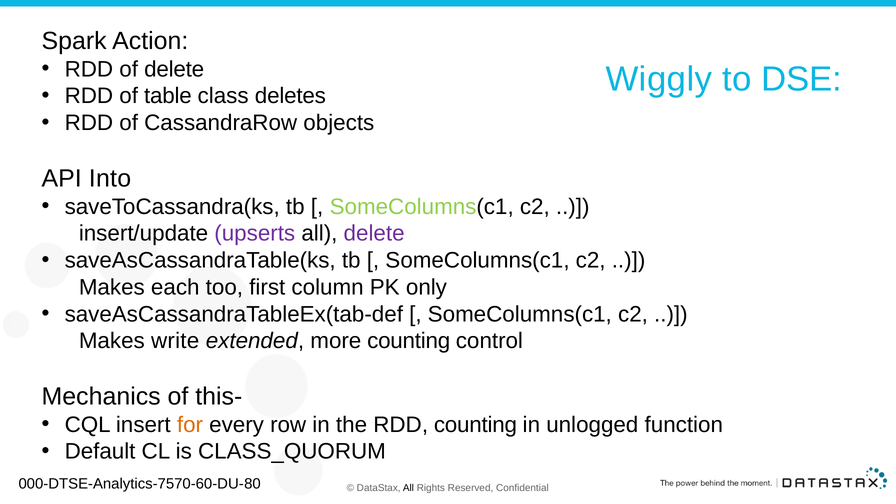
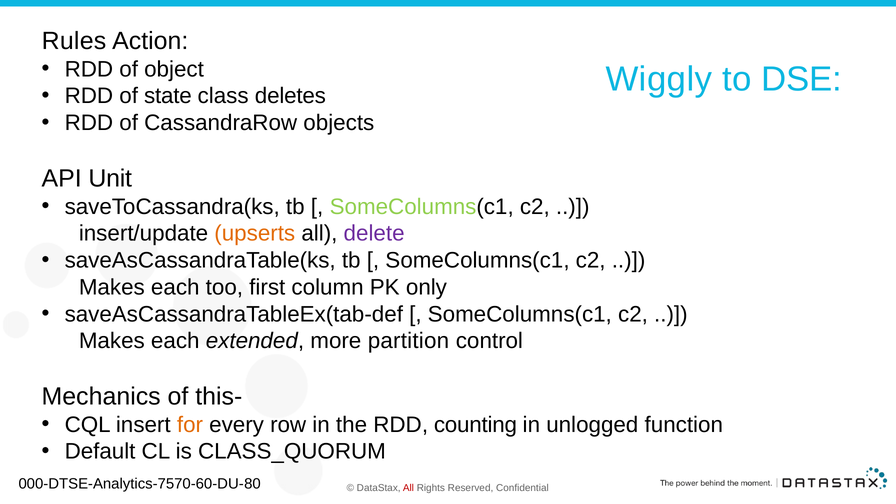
Spark: Spark -> Rules (74, 41)
of delete: delete -> object (174, 69)
table: table -> state (168, 96)
Into: Into -> Unit (110, 178)
upserts colour: purple -> orange (255, 234)
write: write -> each (175, 341)
more counting: counting -> partition (408, 341)
All colour: black -> red (408, 488)
